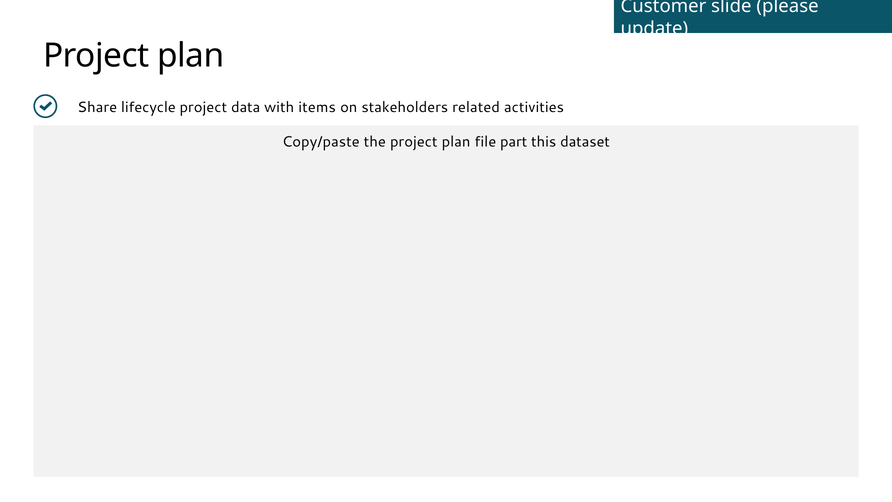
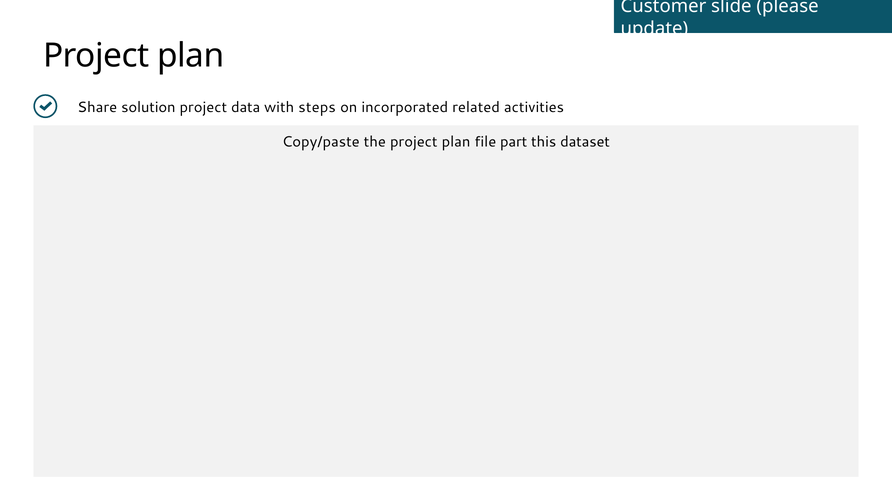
lifecycle: lifecycle -> solution (148, 107)
items: items -> steps (317, 107)
stakeholders: stakeholders -> incorporated (405, 107)
